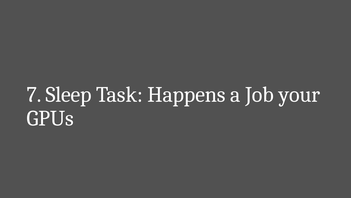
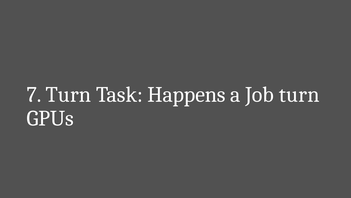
7 Sleep: Sleep -> Turn (68, 94)
Job your: your -> turn (299, 94)
